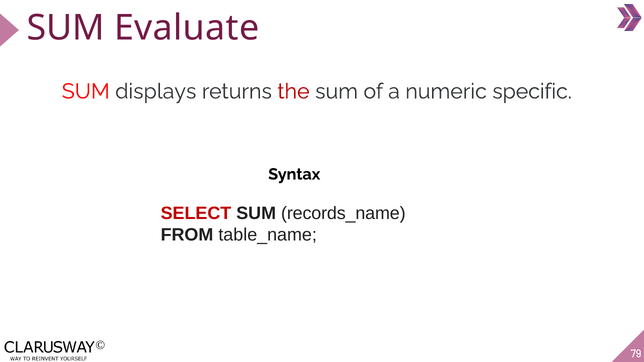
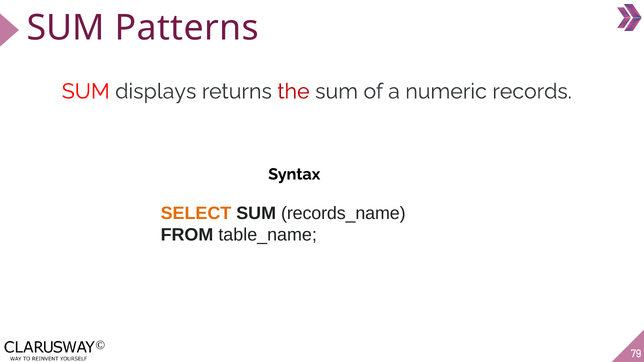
Evaluate: Evaluate -> Patterns (187, 28)
specific: specific -> records (532, 91)
SELECT colour: red -> orange (196, 214)
